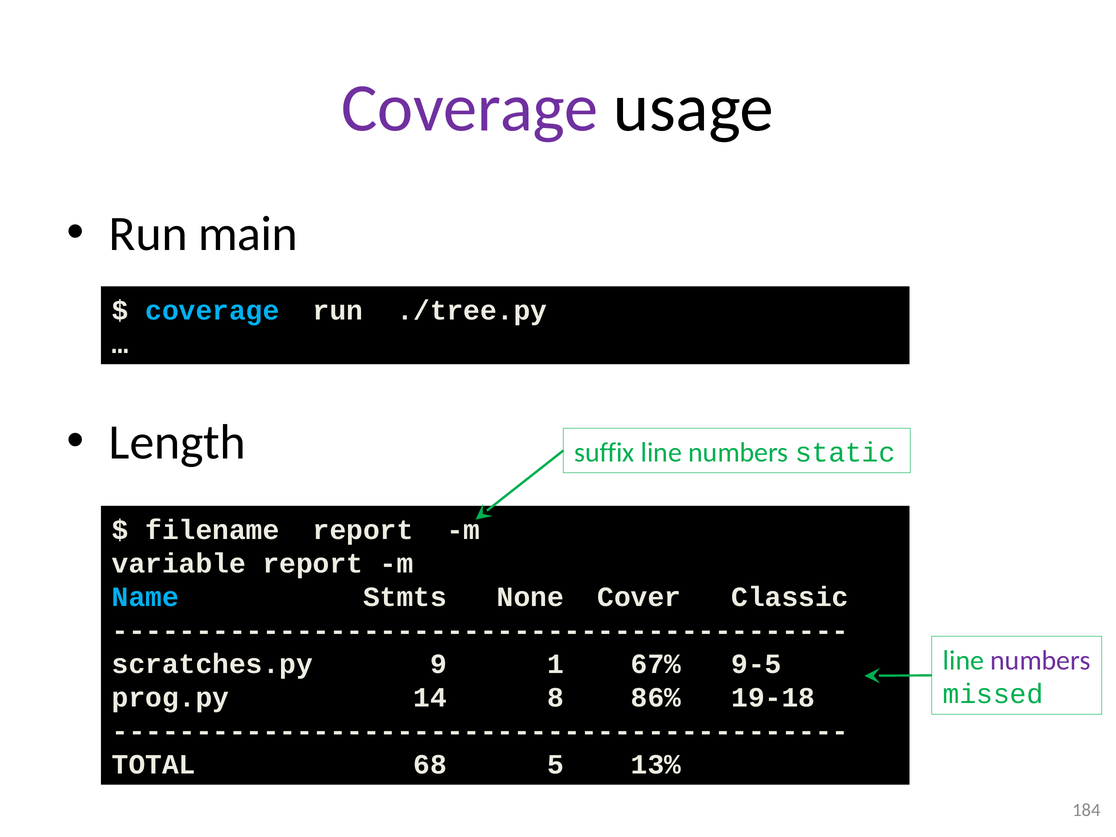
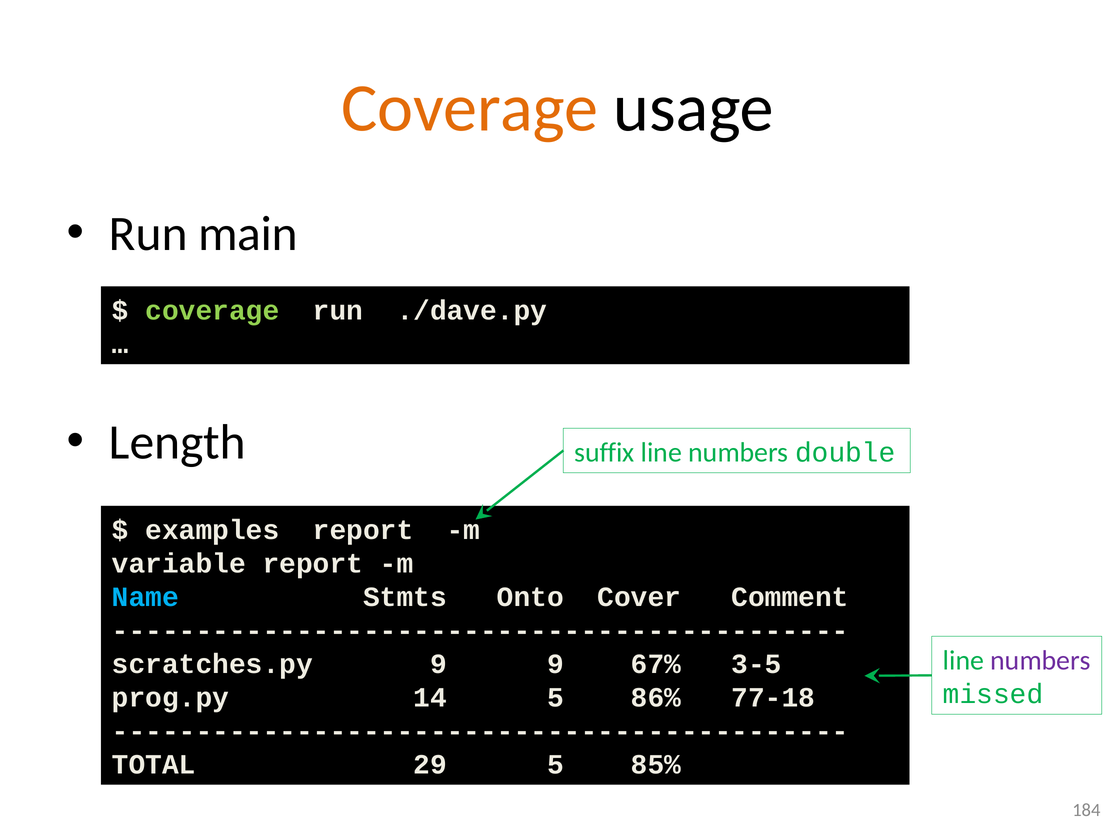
Coverage colour: purple -> orange (470, 108)
coverage colour: light blue -> light green (212, 311)
./tree.py: ./tree.py -> ./dave.py (472, 311)
static: static -> double (845, 452)
filename: filename -> examples (212, 530)
None: None -> Onto (530, 597)
Classic: Classic -> Comment (790, 597)
9 1: 1 -> 9 (556, 664)
9-5: 9-5 -> 3-5 (756, 664)
14 8: 8 -> 5 (556, 697)
19-18: 19-18 -> 77-18 (773, 697)
68: 68 -> 29 (430, 764)
13%: 13% -> 85% (656, 764)
